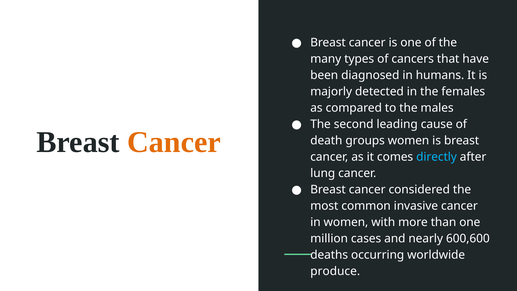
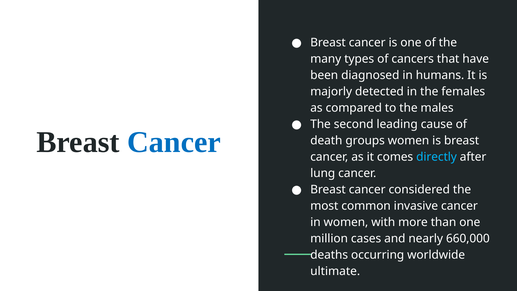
Cancer colour: orange -> blue (174, 142)
600,600: 600,600 -> 660,000 (468, 239)
produce: produce -> ultimate (335, 271)
